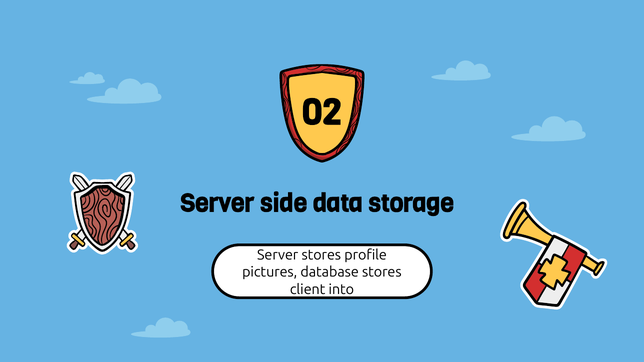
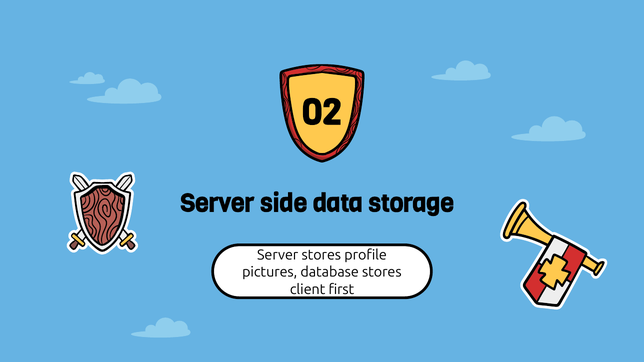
into: into -> first (341, 290)
